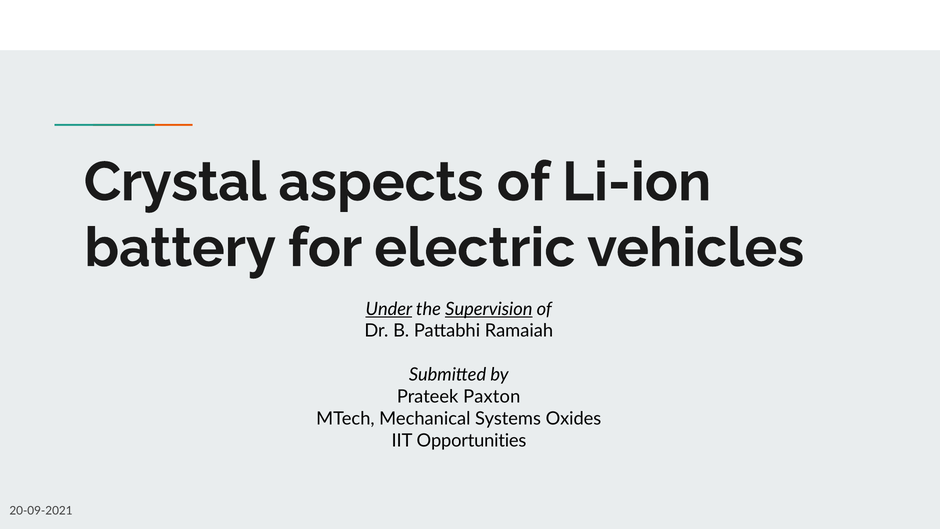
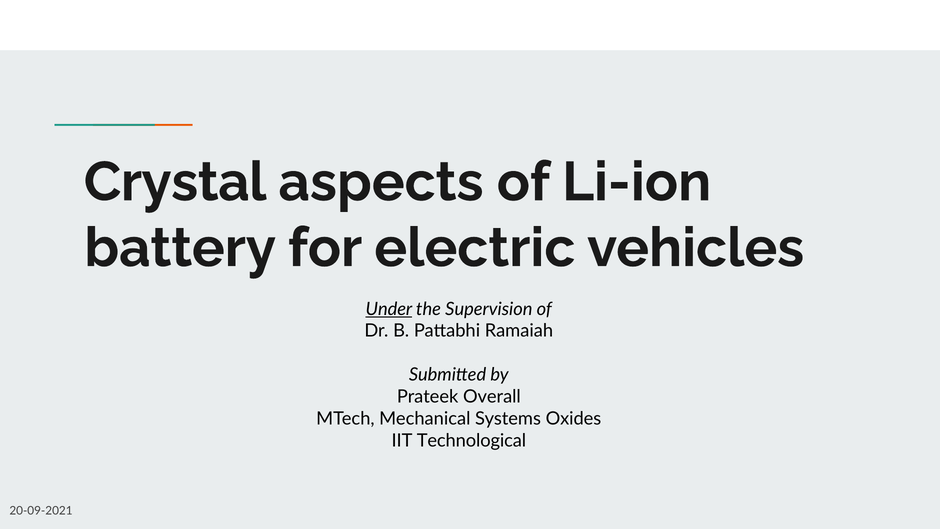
Supervision underline: present -> none (489, 309)
Paxton: Paxton -> Overall (492, 397)
Opportunities: Opportunities -> Technological (471, 441)
